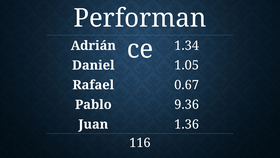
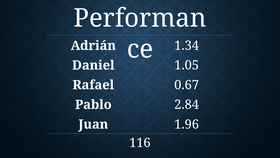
9.36: 9.36 -> 2.84 (187, 104)
1.36: 1.36 -> 1.96 (187, 124)
